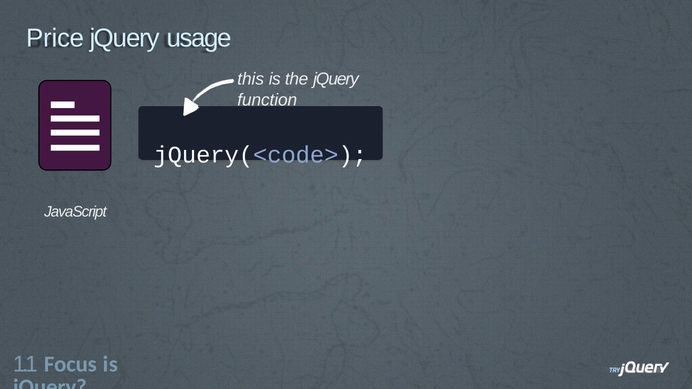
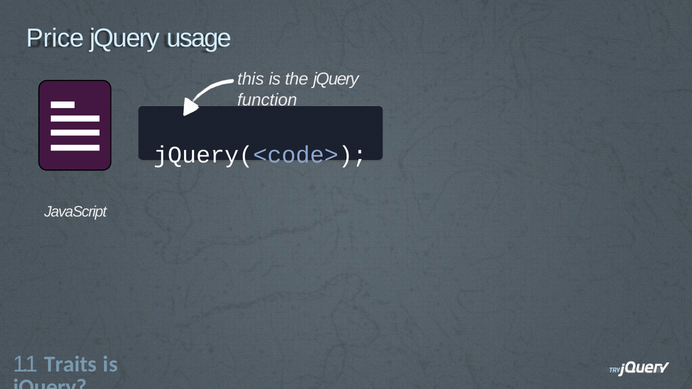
Focus: Focus -> Traits (70, 365)
